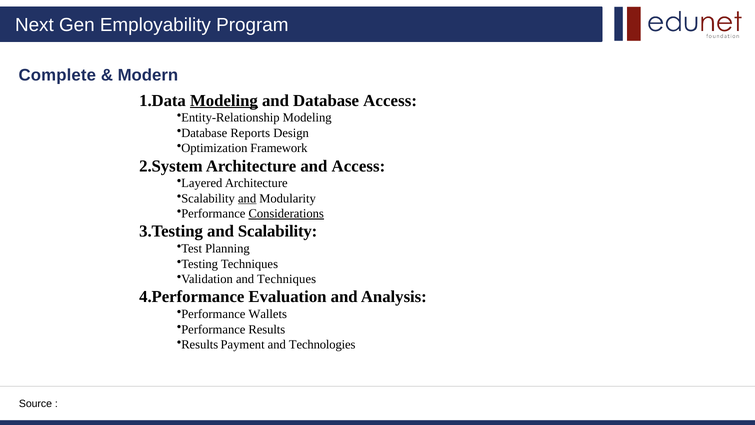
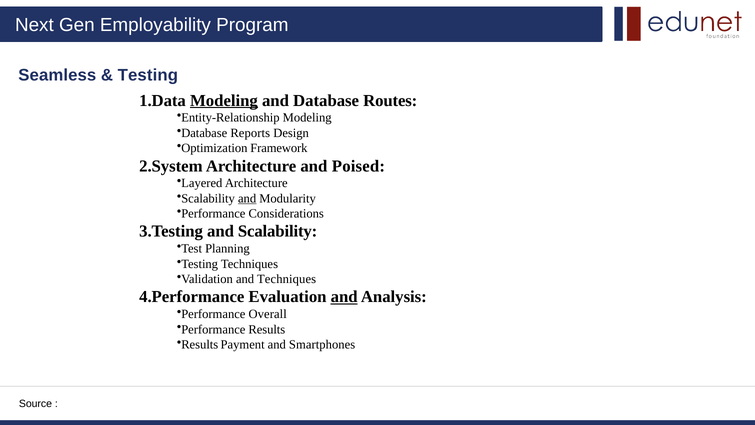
Complete: Complete -> Seamless (57, 75)
Modern: Modern -> Testing (148, 75)
Database Access: Access -> Routes (390, 100)
and Access: Access -> Poised (358, 166)
Considerations underline: present -> none (286, 213)
and underline: none -> present (344, 297)
Wallets: Wallets -> Overall (268, 314)
Technologies: Technologies -> Smartphones (322, 344)
